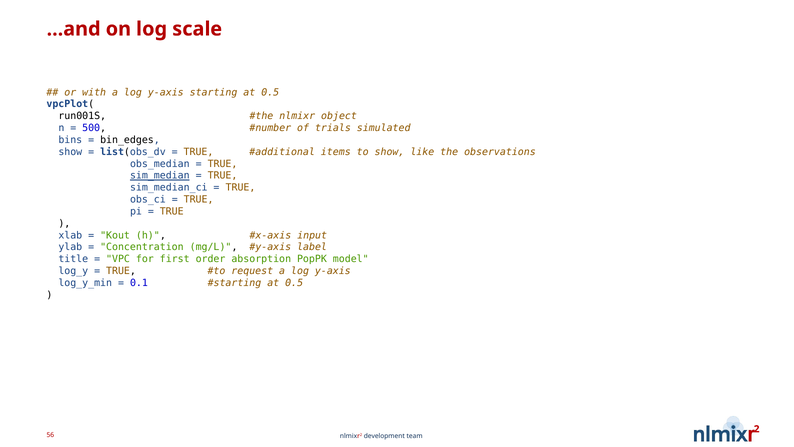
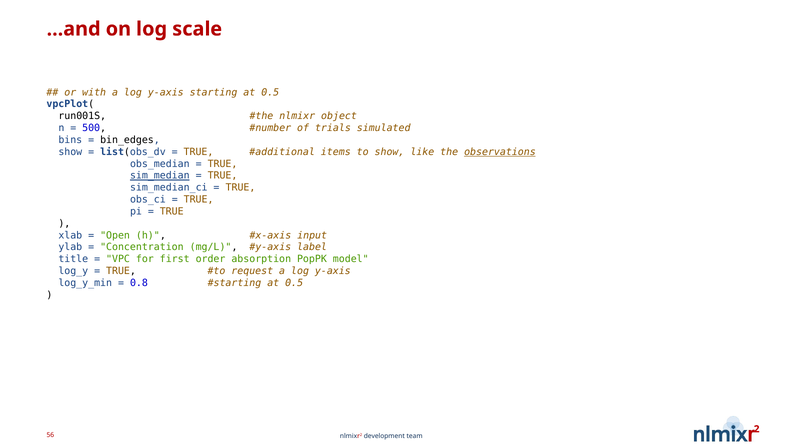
observations underline: none -> present (500, 152)
Kout: Kout -> Open (115, 235)
0.1: 0.1 -> 0.8 (139, 283)
